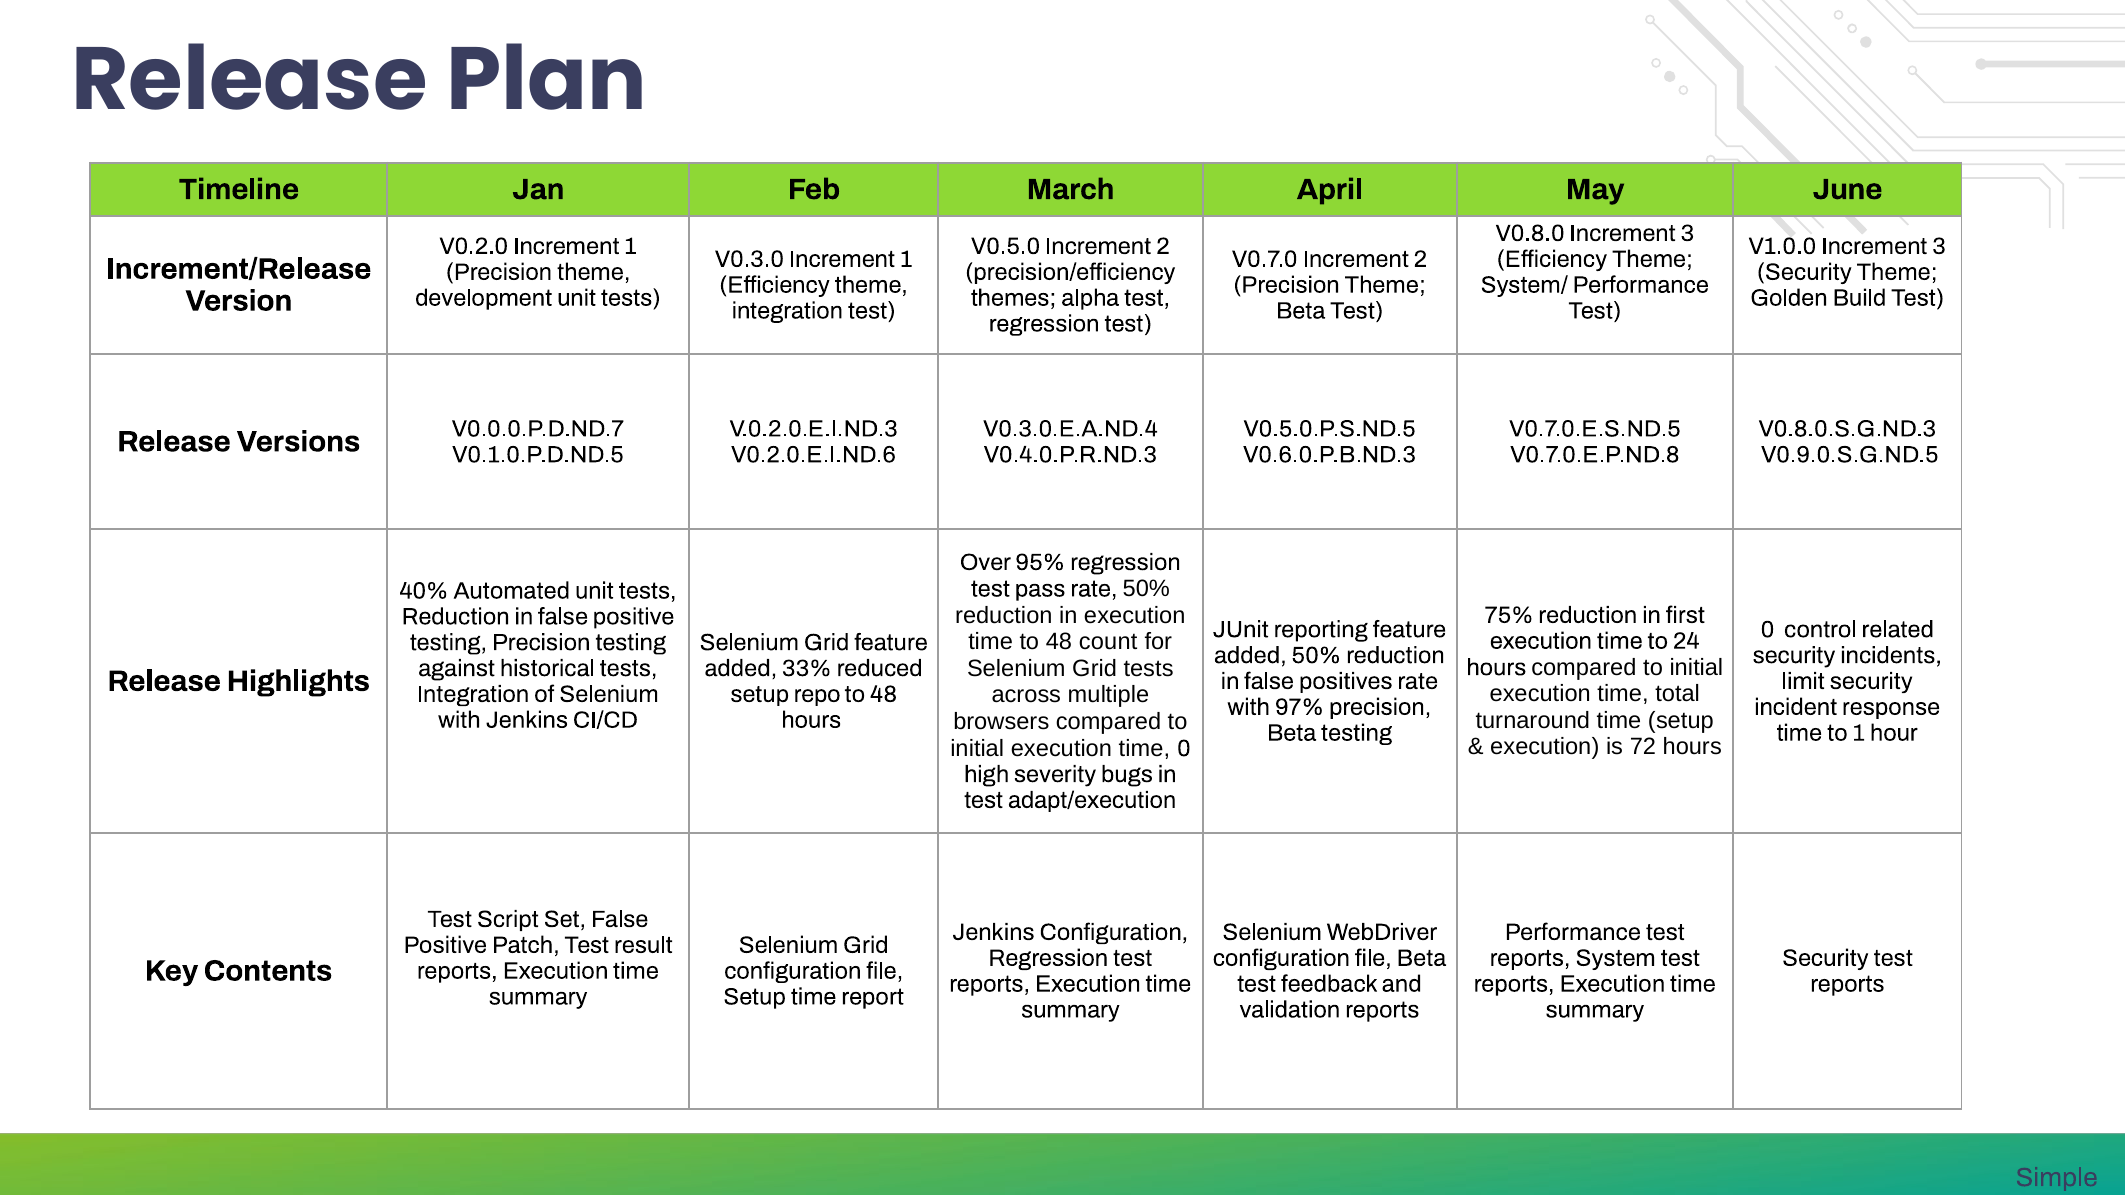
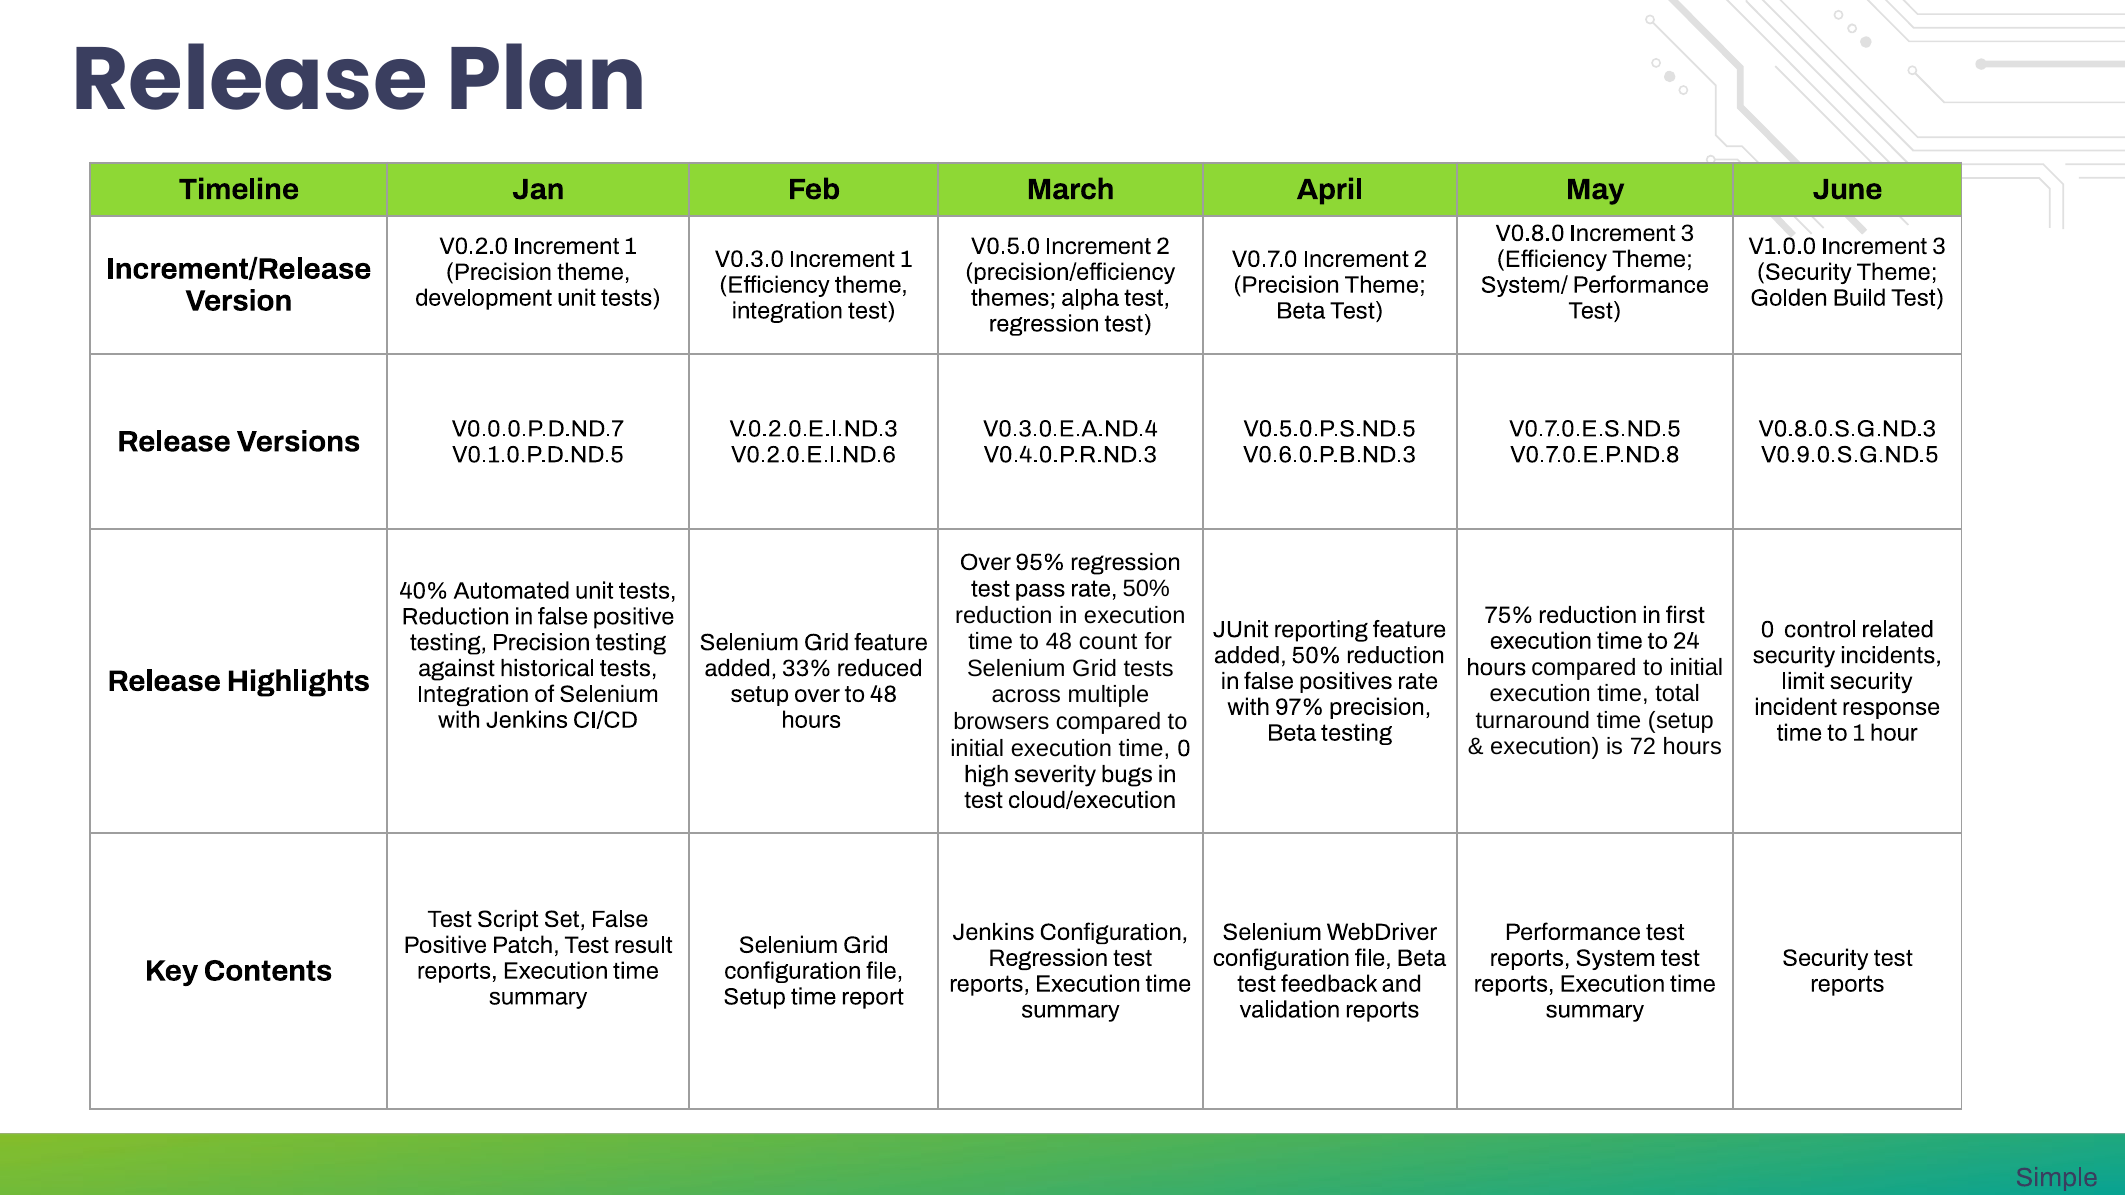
setup repo: repo -> over (817, 694)
adapt/execution: adapt/execution -> cloud/execution (1092, 800)
